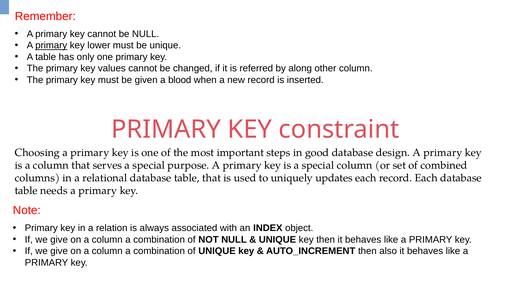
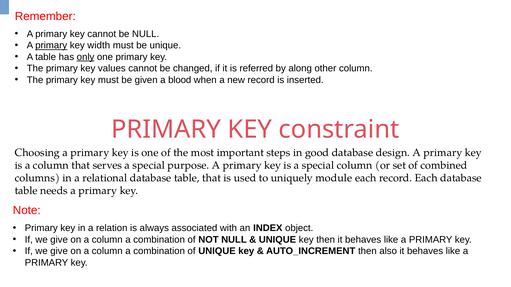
lower: lower -> width (99, 46)
only underline: none -> present (86, 57)
updates: updates -> module (334, 178)
